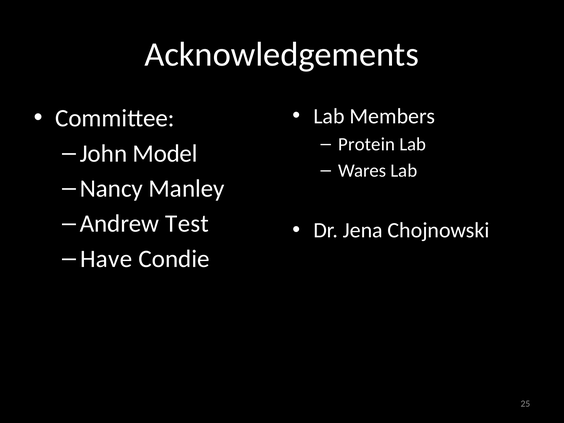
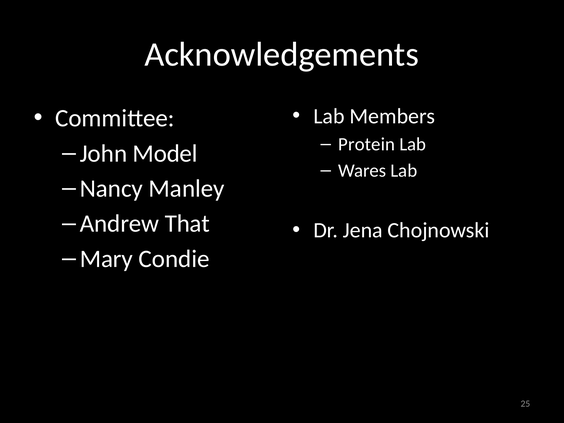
Test: Test -> That (187, 224)
Have: Have -> Mary (106, 259)
